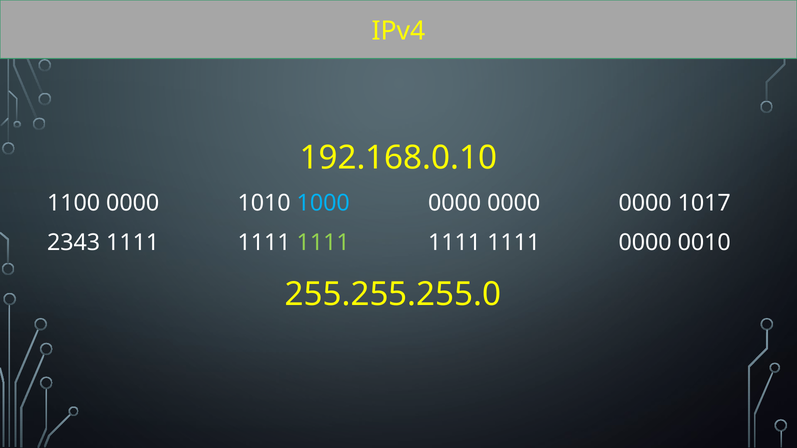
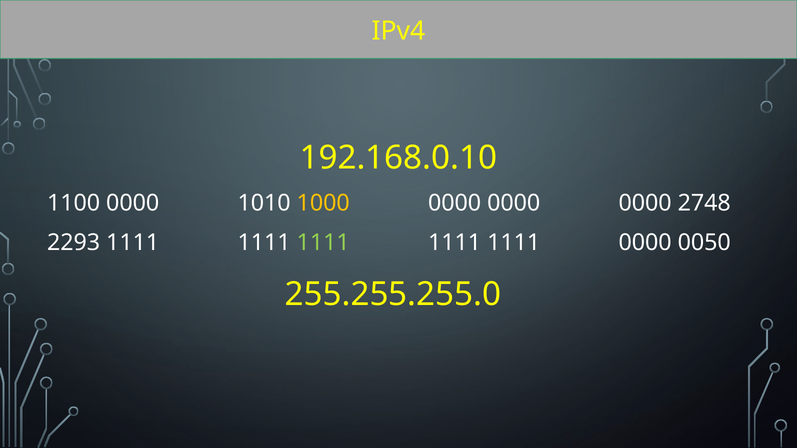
1000 colour: light blue -> yellow (323, 203)
1017: 1017 -> 2748 (704, 203)
2343: 2343 -> 2293 (74, 243)
0010: 0010 -> 0050 (704, 243)
